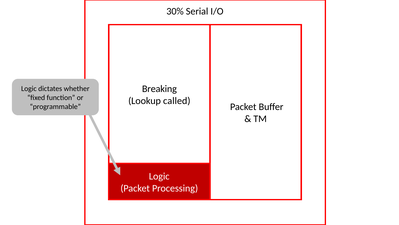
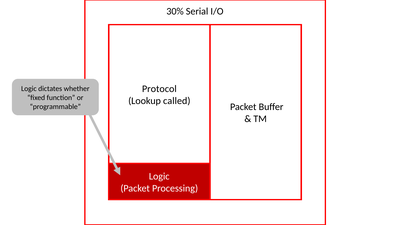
Breaking: Breaking -> Protocol (159, 88)
